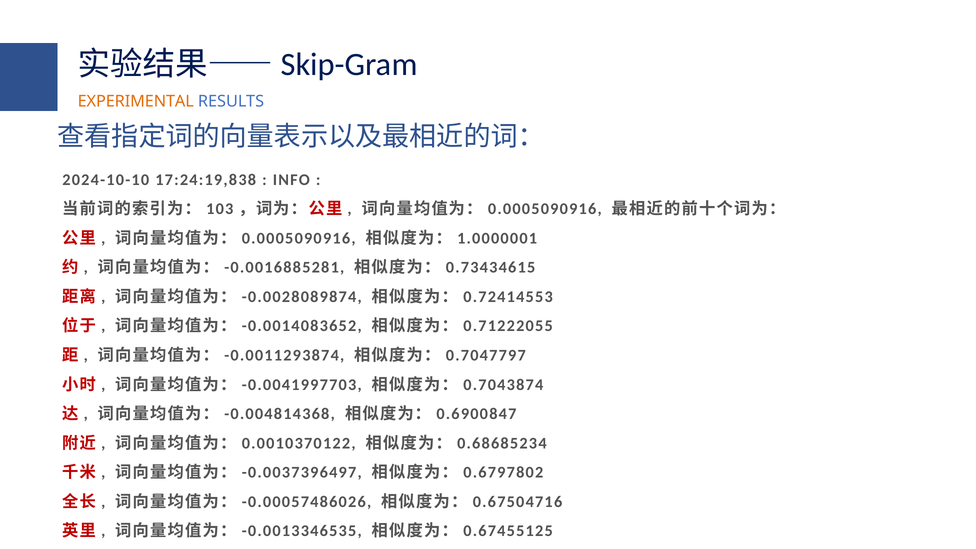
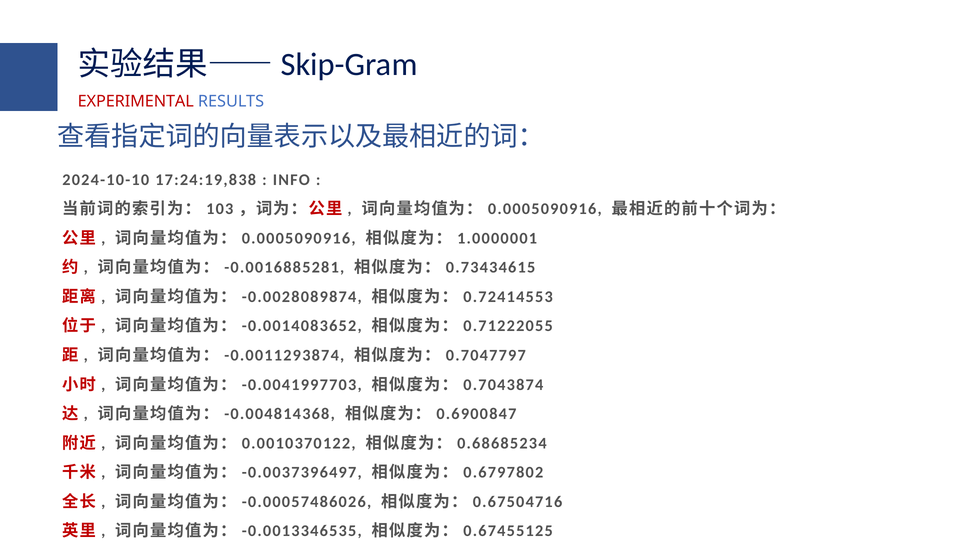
EXPERIMENTAL colour: orange -> red (136, 102)
